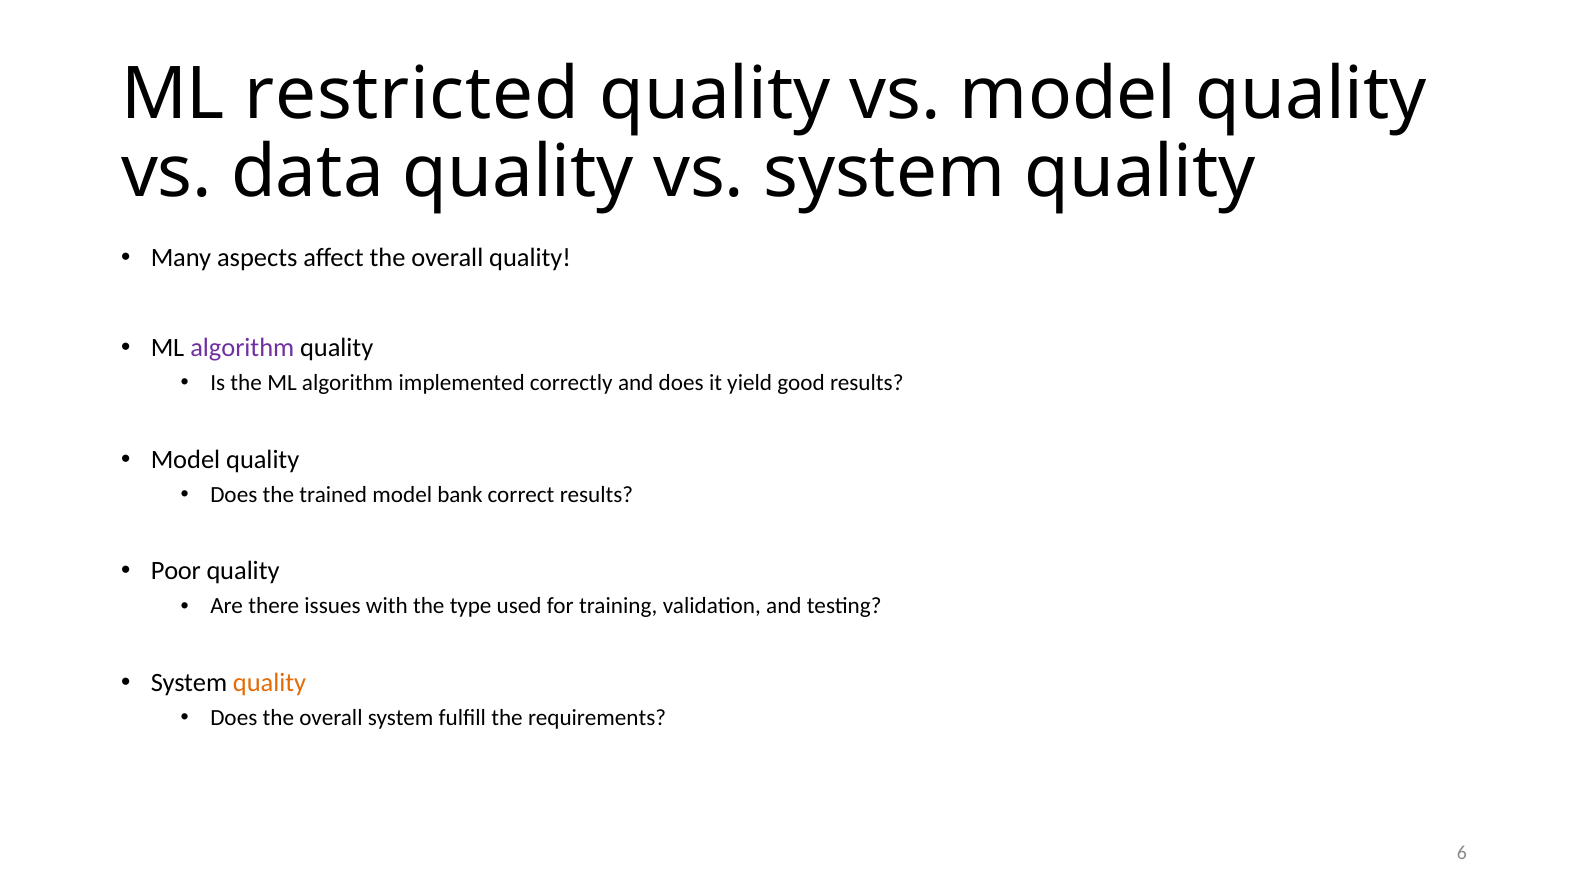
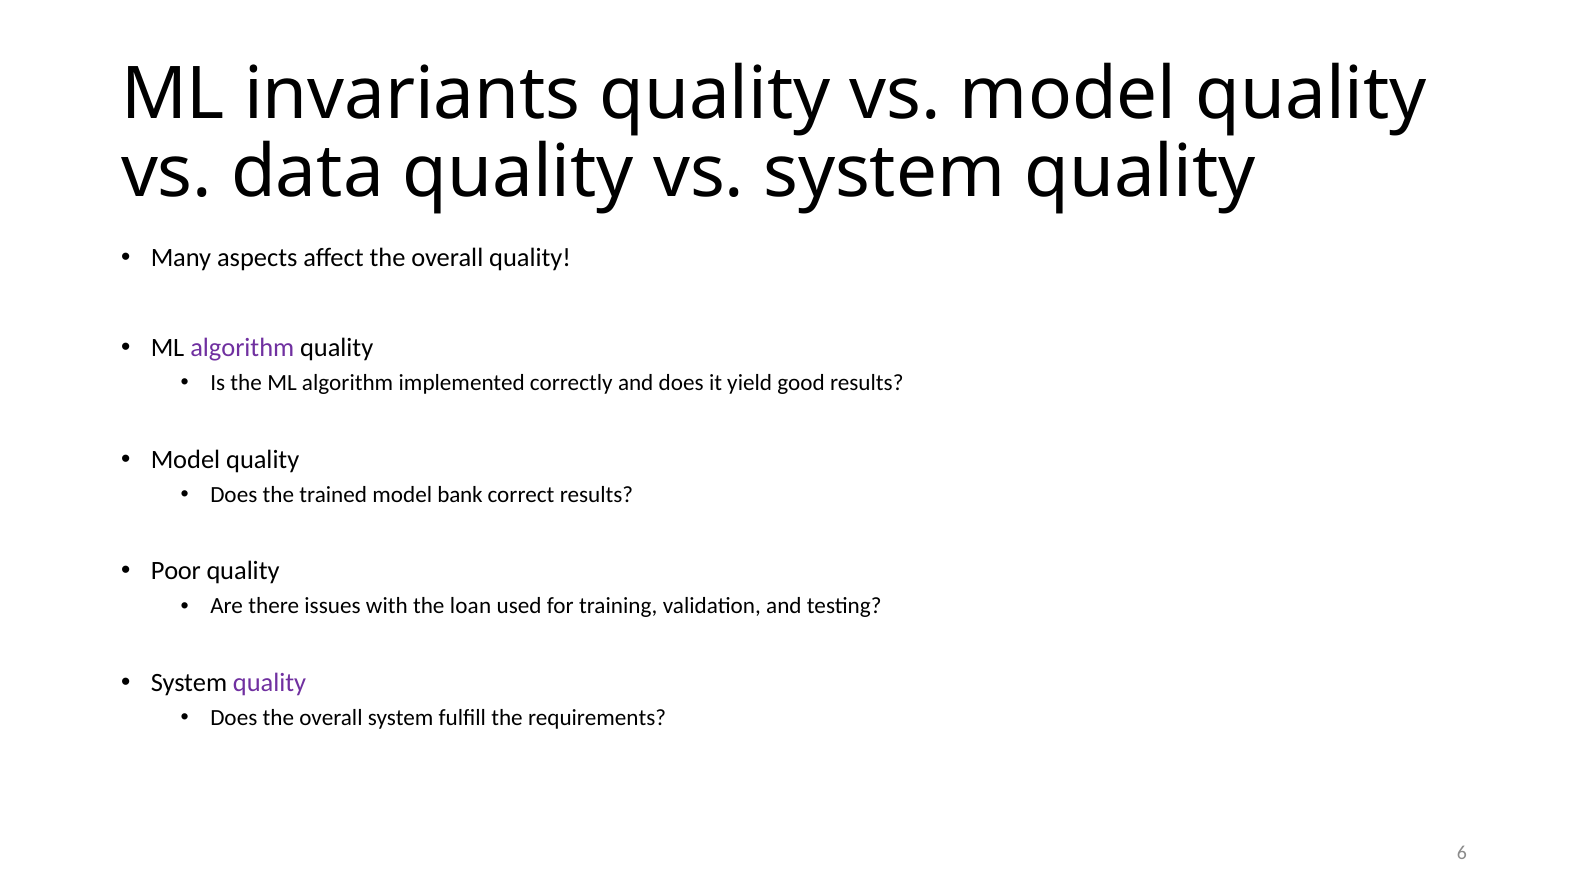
restricted: restricted -> invariants (412, 94)
type: type -> loan (470, 606)
quality colour: orange -> purple (270, 683)
